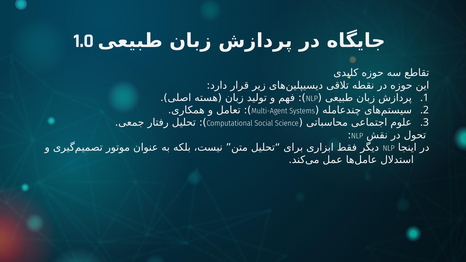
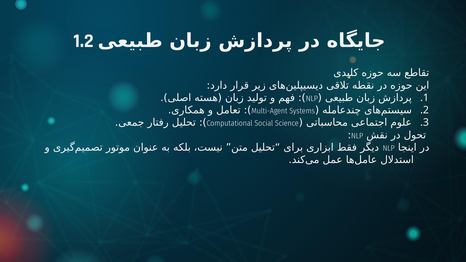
1.0: 1.0 -> 1.2 (84, 41)
